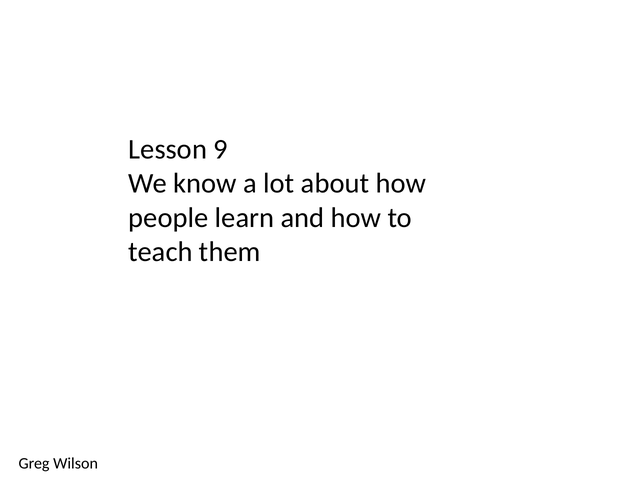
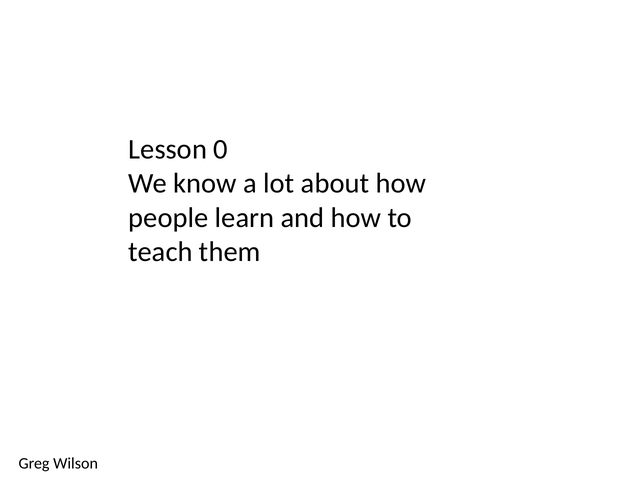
9: 9 -> 0 (221, 149)
